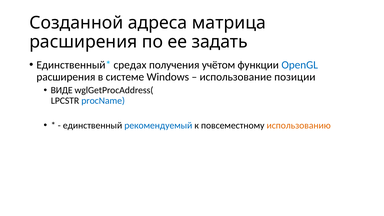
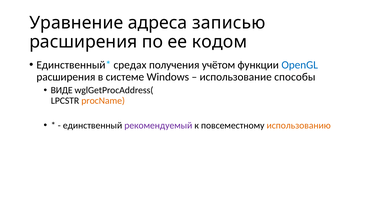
Созданной: Созданной -> Уравнение (76, 23)
матрица: матрица -> записью (229, 23)
задать: задать -> кодом (219, 42)
позиции: позиции -> способы (295, 77)
procName colour: blue -> orange (103, 101)
рекомендуемый colour: blue -> purple (158, 125)
